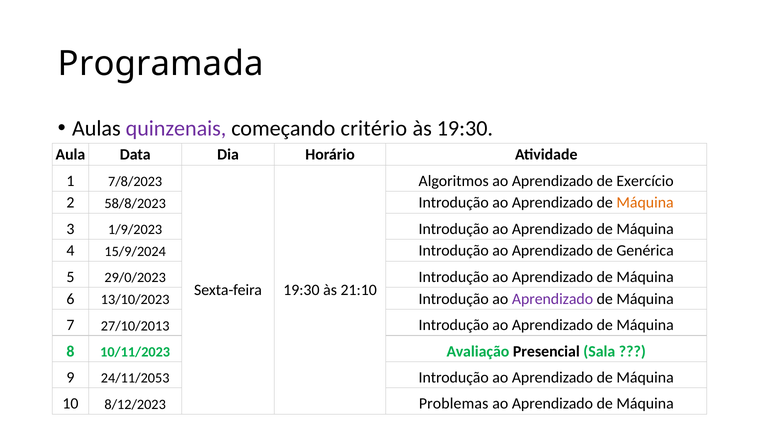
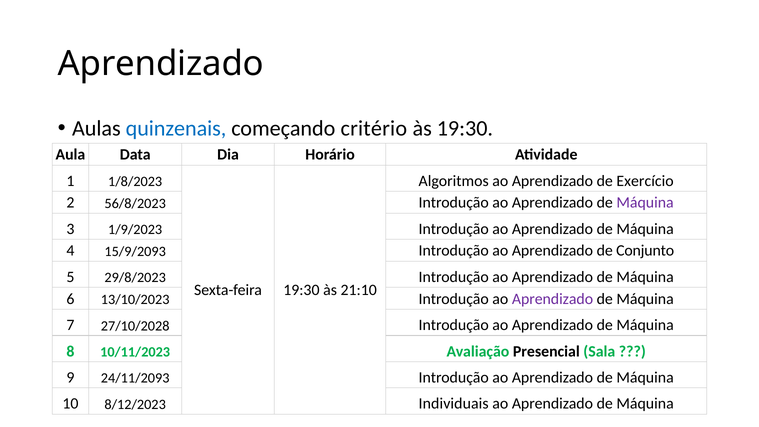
Programada: Programada -> Aprendizado (161, 64)
quinzenais colour: purple -> blue (176, 128)
7/8/2023: 7/8/2023 -> 1/8/2023 (135, 182)
58/8/2023: 58/8/2023 -> 56/8/2023 (135, 203)
Máquina colour: orange -> purple (645, 203)
15/9/2024: 15/9/2024 -> 15/9/2093 (135, 252)
Genérica: Genérica -> Conjunto (645, 251)
29/0/2023: 29/0/2023 -> 29/8/2023 (135, 278)
27/10/2013: 27/10/2013 -> 27/10/2028 (135, 326)
24/11/2053: 24/11/2053 -> 24/11/2093 (135, 378)
Problemas: Problemas -> Individuais (454, 404)
